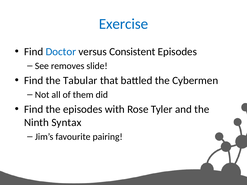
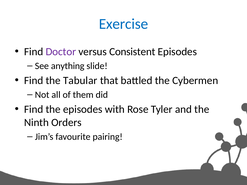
Doctor colour: blue -> purple (61, 52)
removes: removes -> anything (68, 66)
Syntax: Syntax -> Orders (66, 123)
